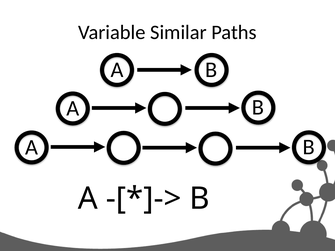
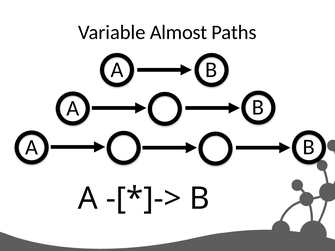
Similar: Similar -> Almost (179, 32)
